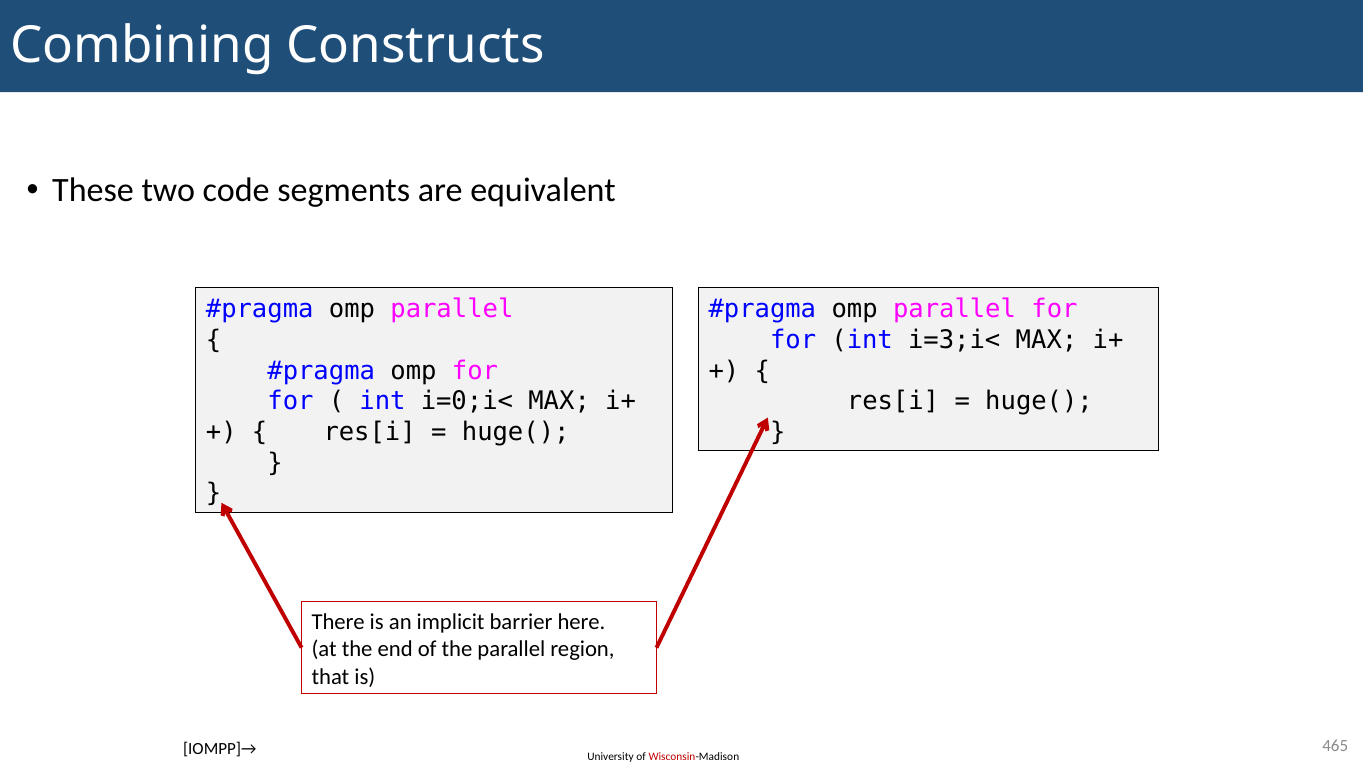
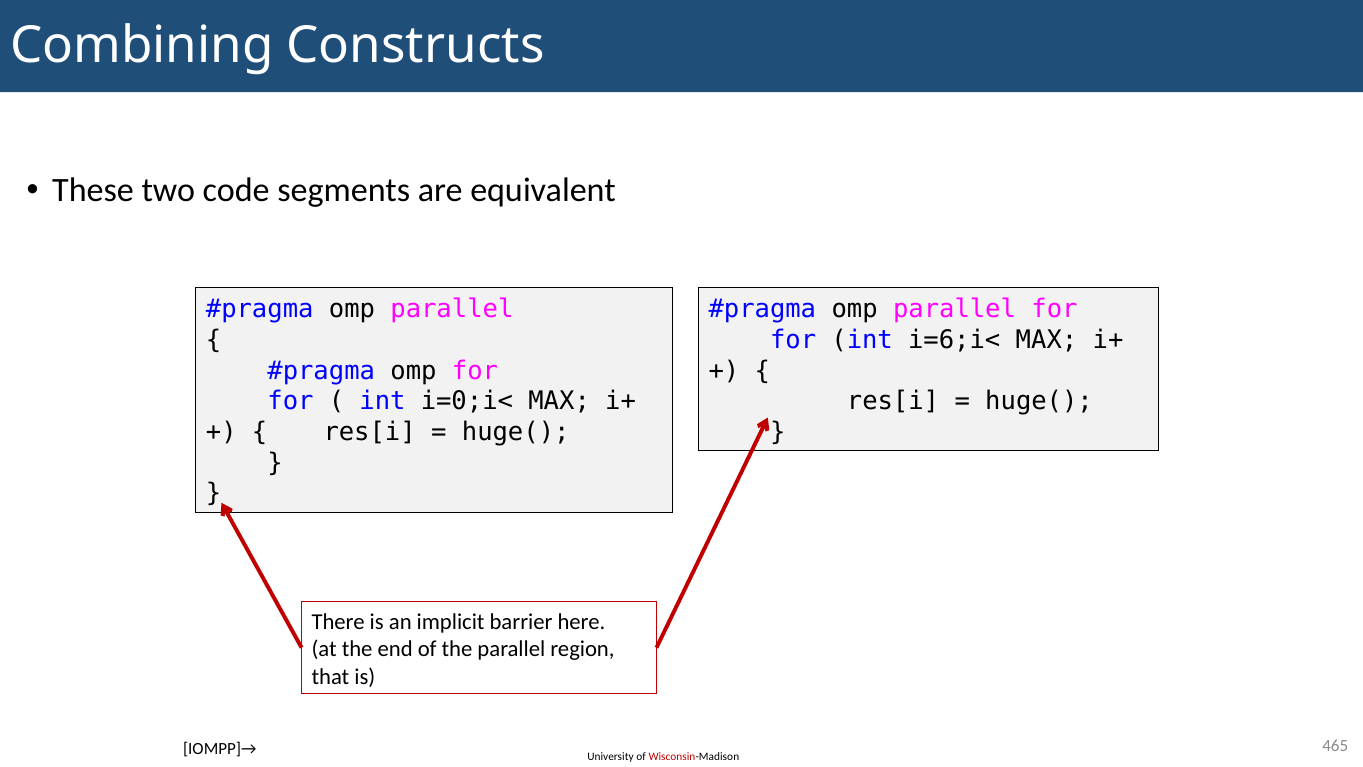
i=3;i<: i=3;i< -> i=6;i< (954, 340)
